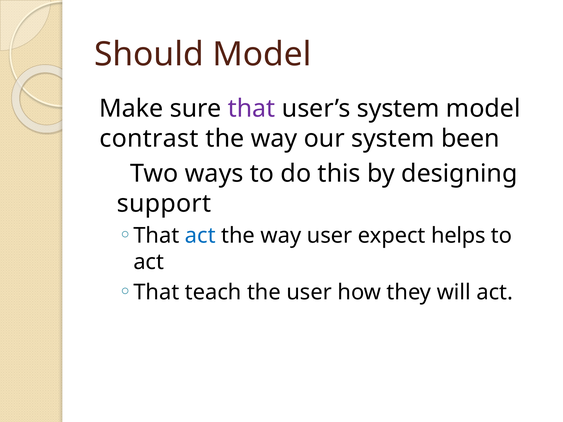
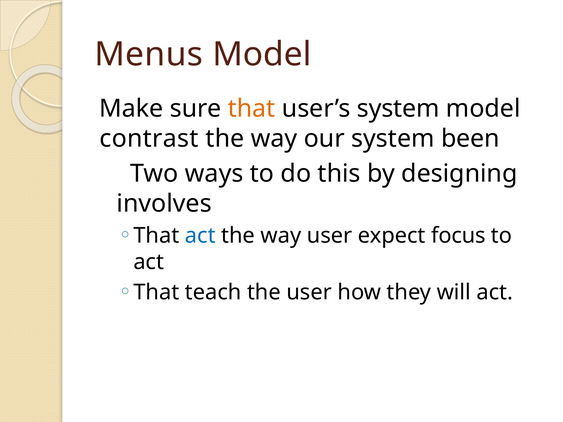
Should: Should -> Menus (149, 54)
that colour: purple -> orange (252, 109)
support: support -> involves (164, 204)
helps: helps -> focus (458, 236)
